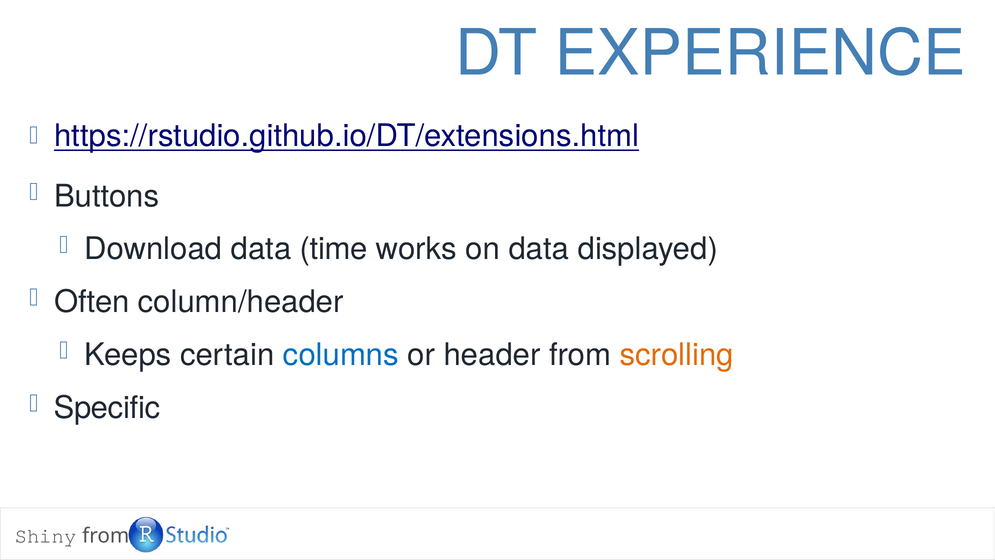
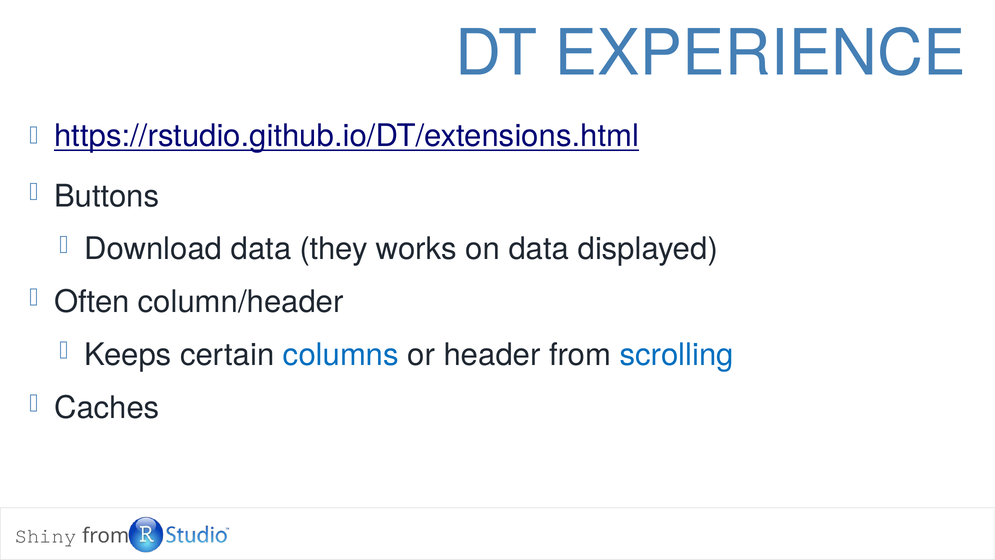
time: time -> they (334, 249)
scrolling colour: orange -> blue (677, 355)
Specific: Specific -> Caches (107, 408)
